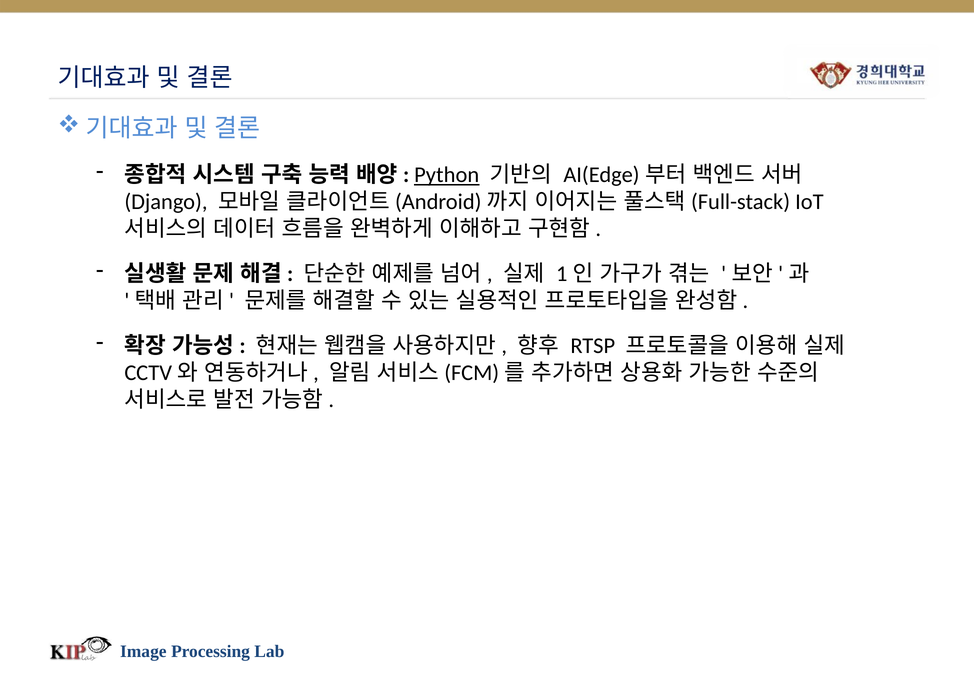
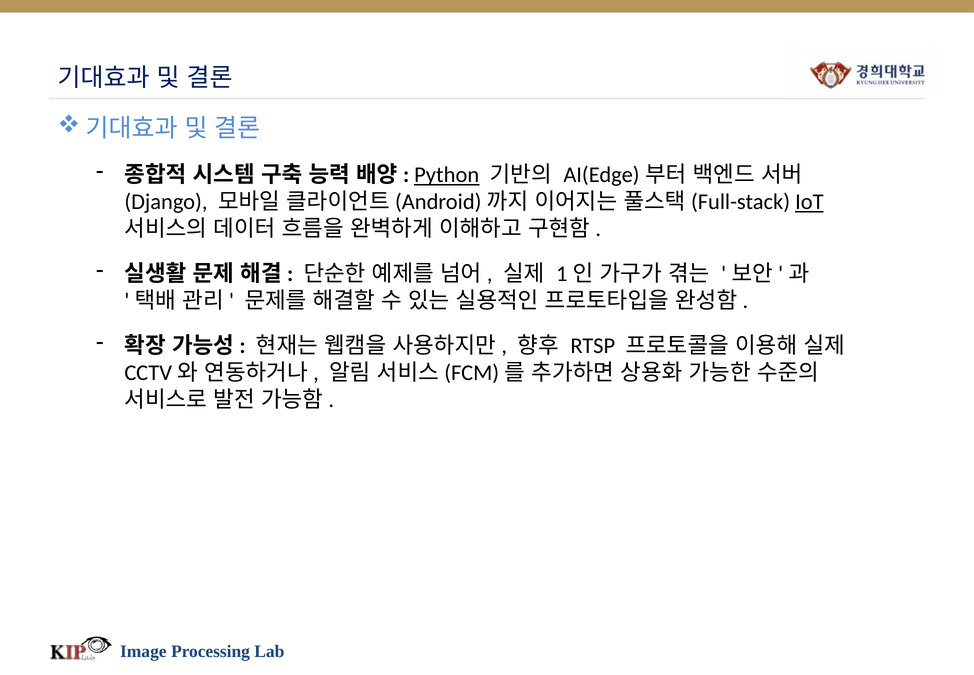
IoT underline: none -> present (809, 202)
